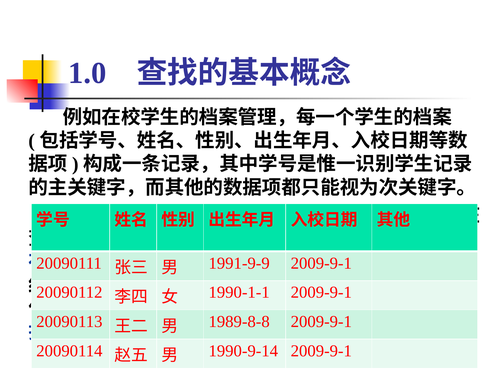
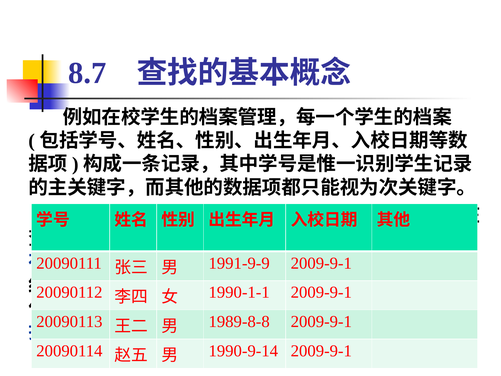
1.0: 1.0 -> 8.7 (87, 73)
